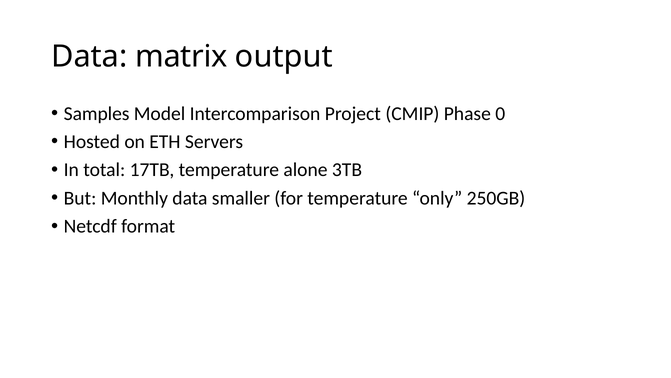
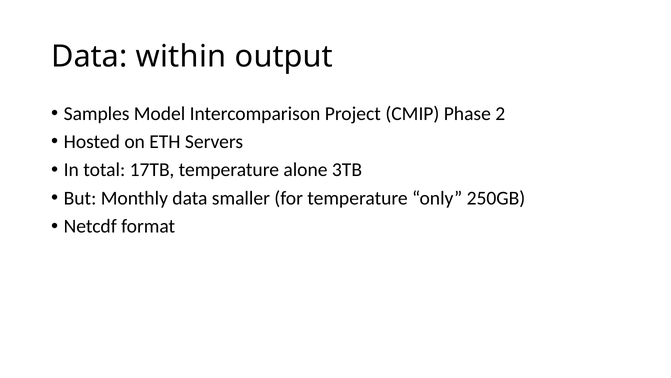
matrix: matrix -> within (181, 56)
0: 0 -> 2 (500, 113)
